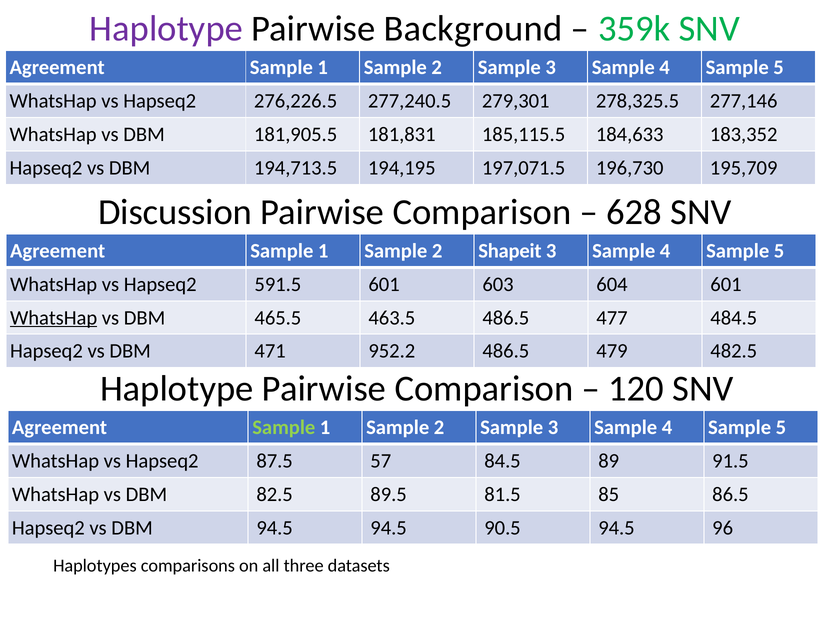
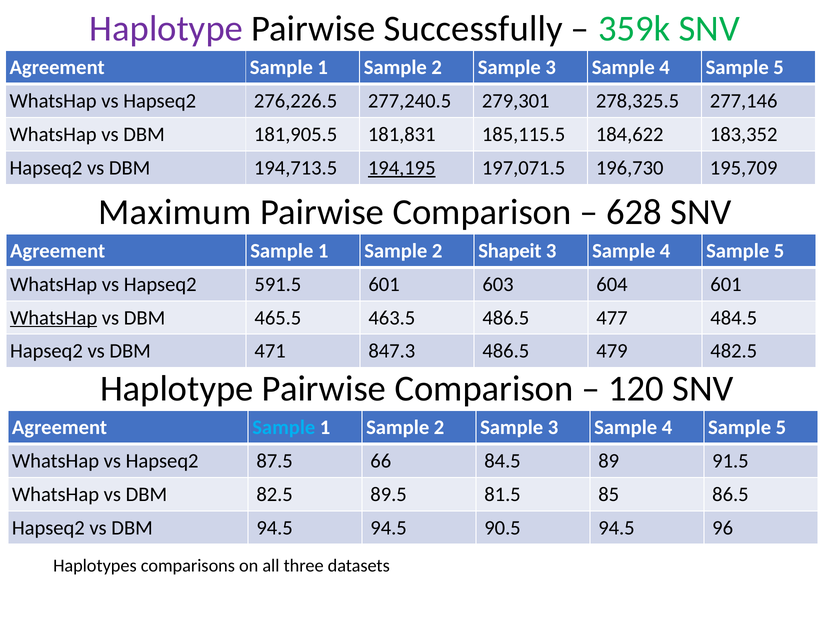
Background: Background -> Successfully (473, 29)
184,633: 184,633 -> 184,622 (630, 134)
194,195 underline: none -> present (402, 168)
Discussion: Discussion -> Maximum (175, 212)
952.2: 952.2 -> 847.3 (392, 351)
Sample colour: light green -> light blue (284, 428)
57: 57 -> 66 (381, 461)
